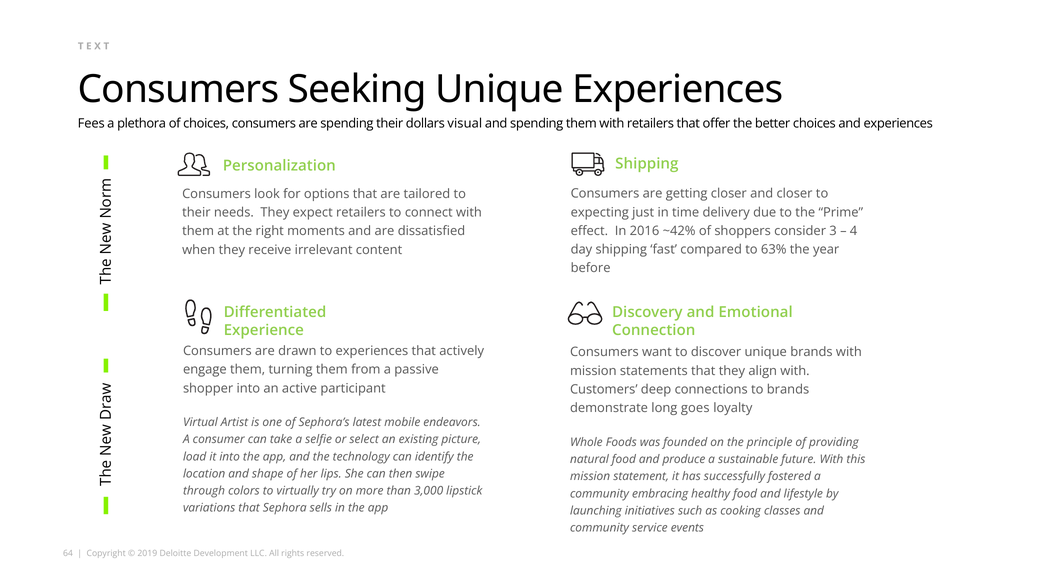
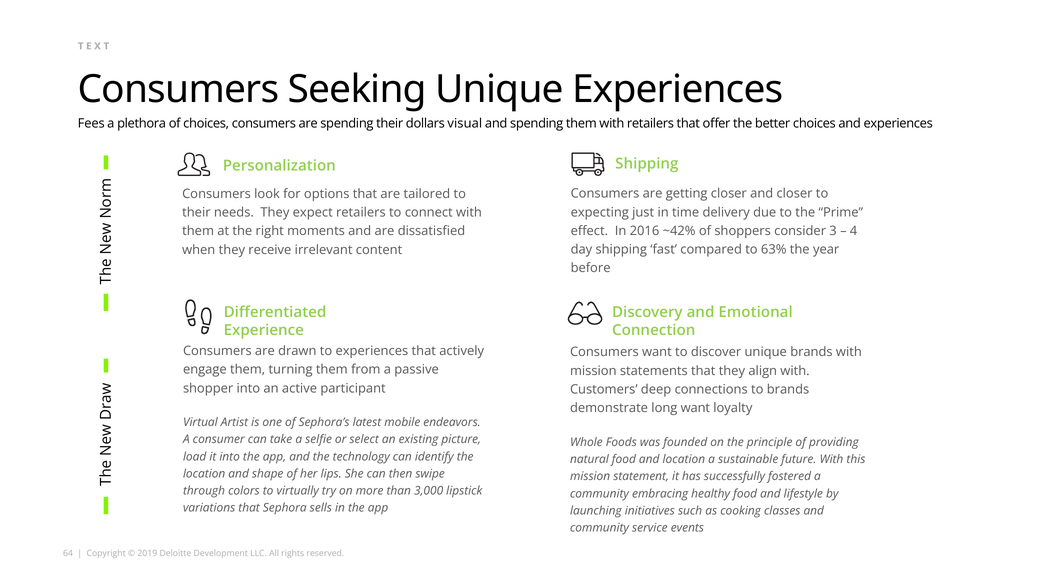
long goes: goes -> want (695, 408)
and produce: produce -> location (684, 460)
